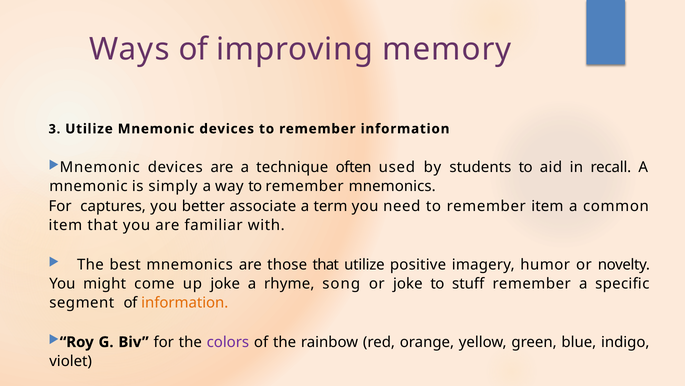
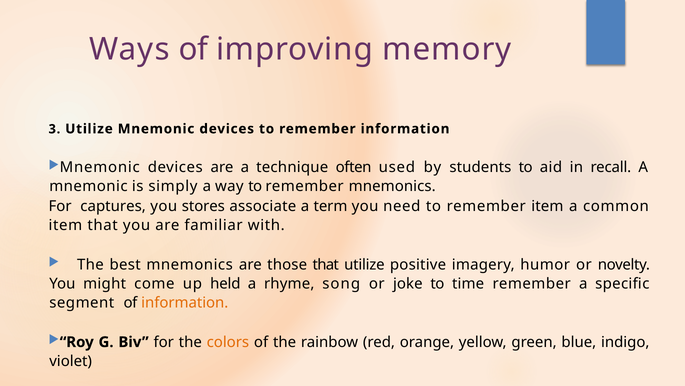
better: better -> stores (203, 206)
up joke: joke -> held (225, 283)
stuff: stuff -> time (468, 283)
colors colour: purple -> orange (228, 342)
